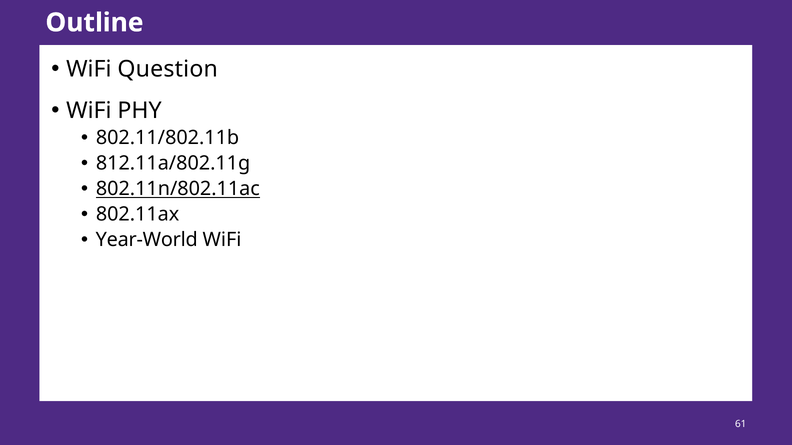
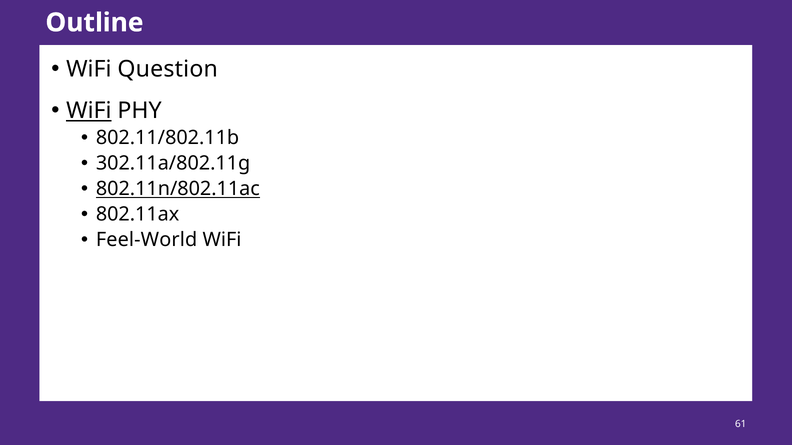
WiFi underline: none -> present (89, 111)
812.11a/802.11g: 812.11a/802.11g -> 302.11a/802.11g (173, 164)
Year-World: Year-World -> Feel-World (147, 240)
